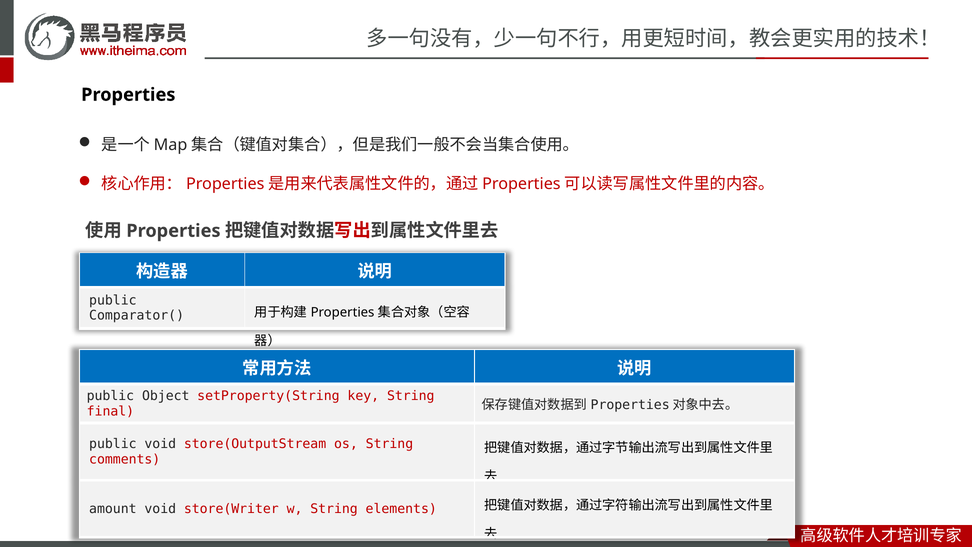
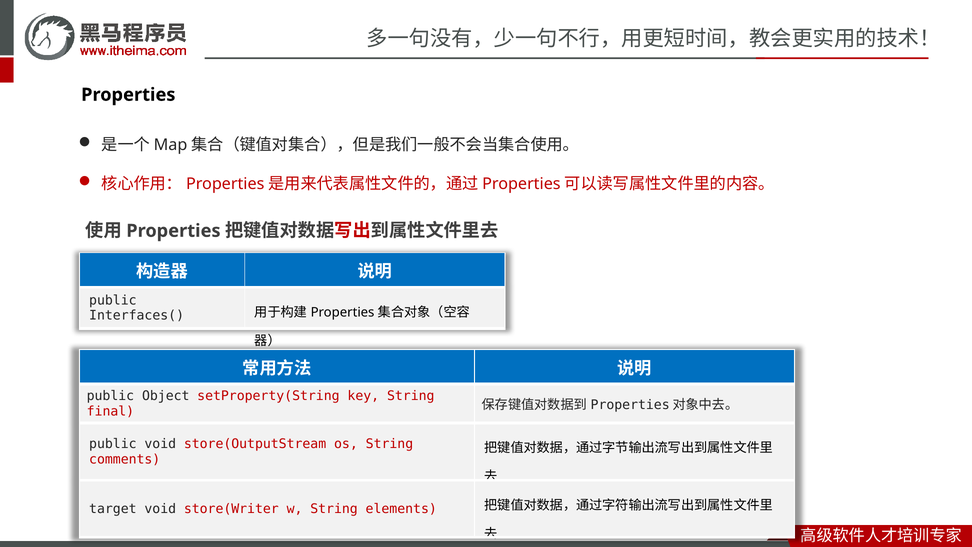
Comparator(: Comparator( -> Interfaces( (137, 315)
amount: amount -> target (113, 509)
